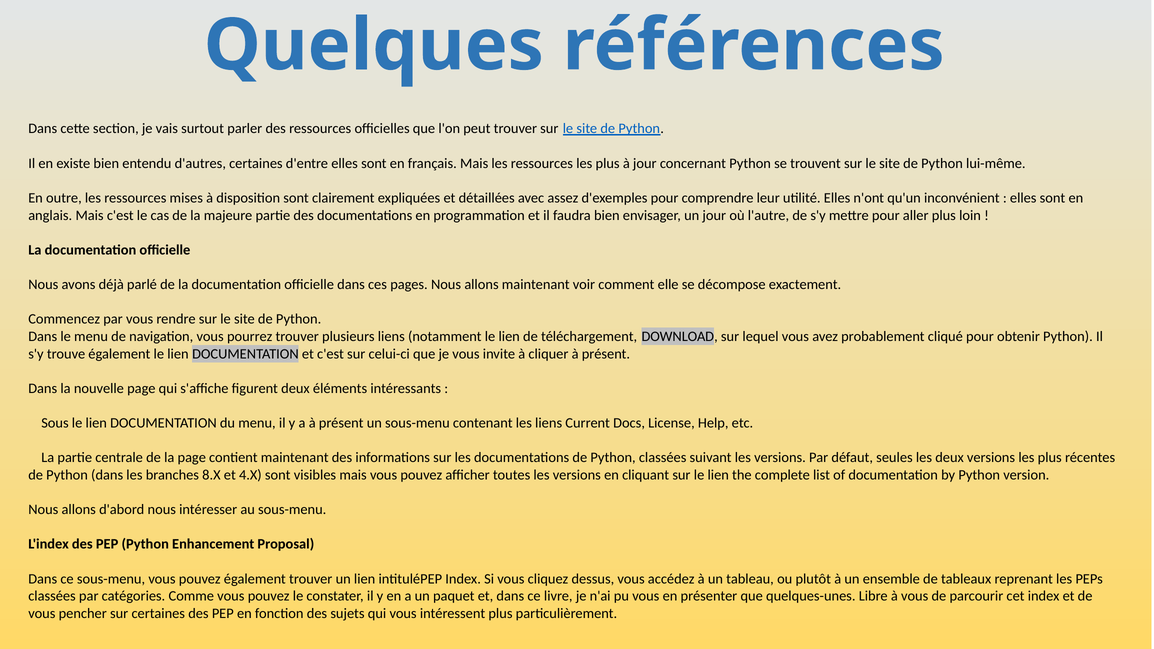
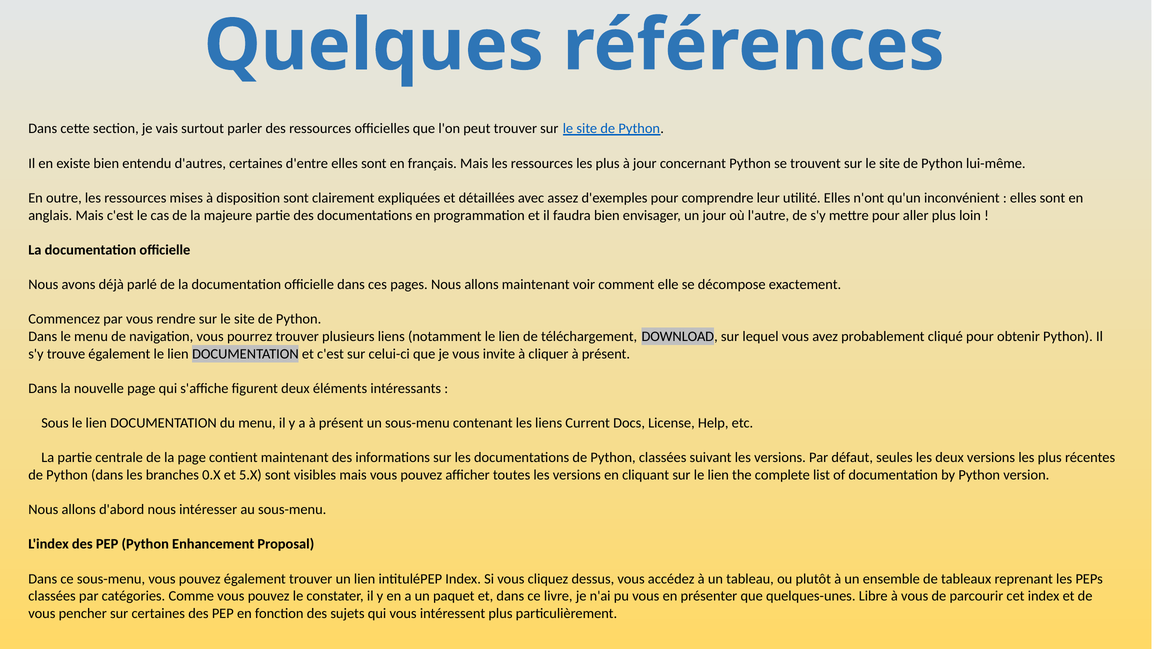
8.X: 8.X -> 0.X (211, 475)
4.X: 4.X -> 5.X (250, 475)
